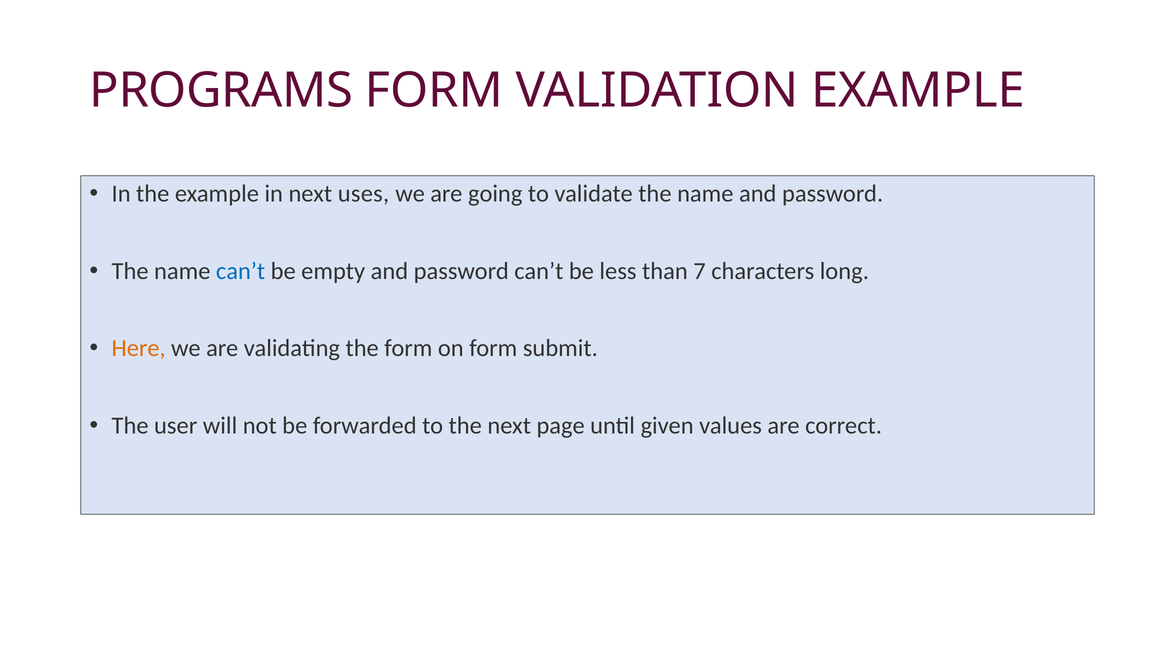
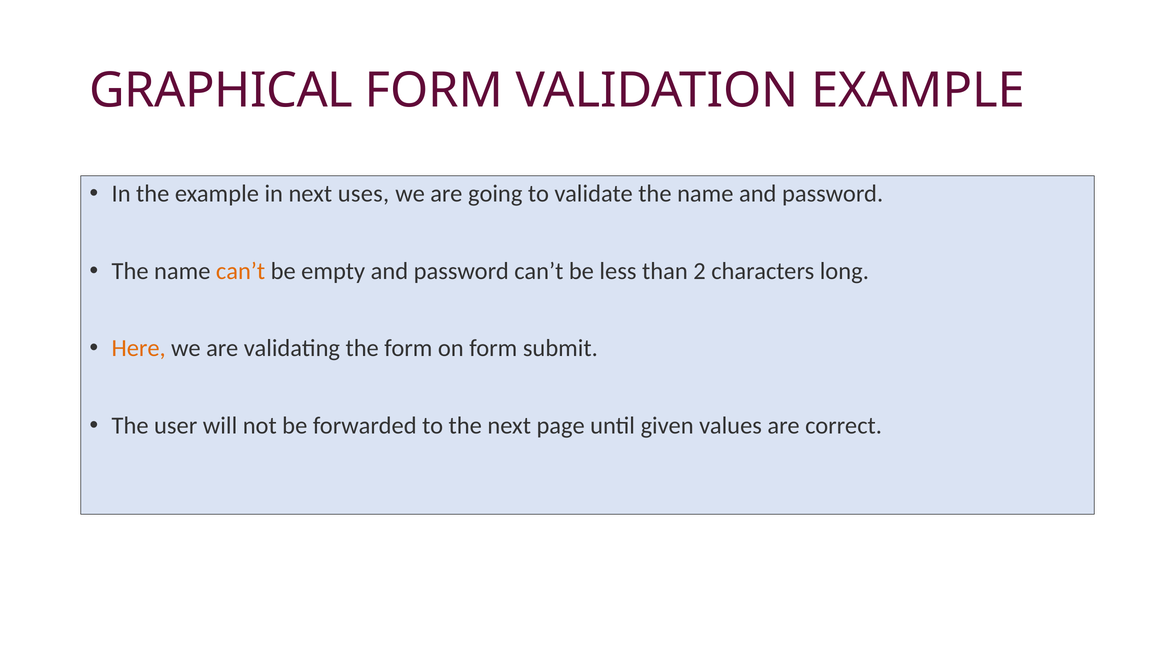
PROGRAMS: PROGRAMS -> GRAPHICAL (221, 90)
can’t colour: blue -> orange (241, 271)
7: 7 -> 2 (699, 271)
